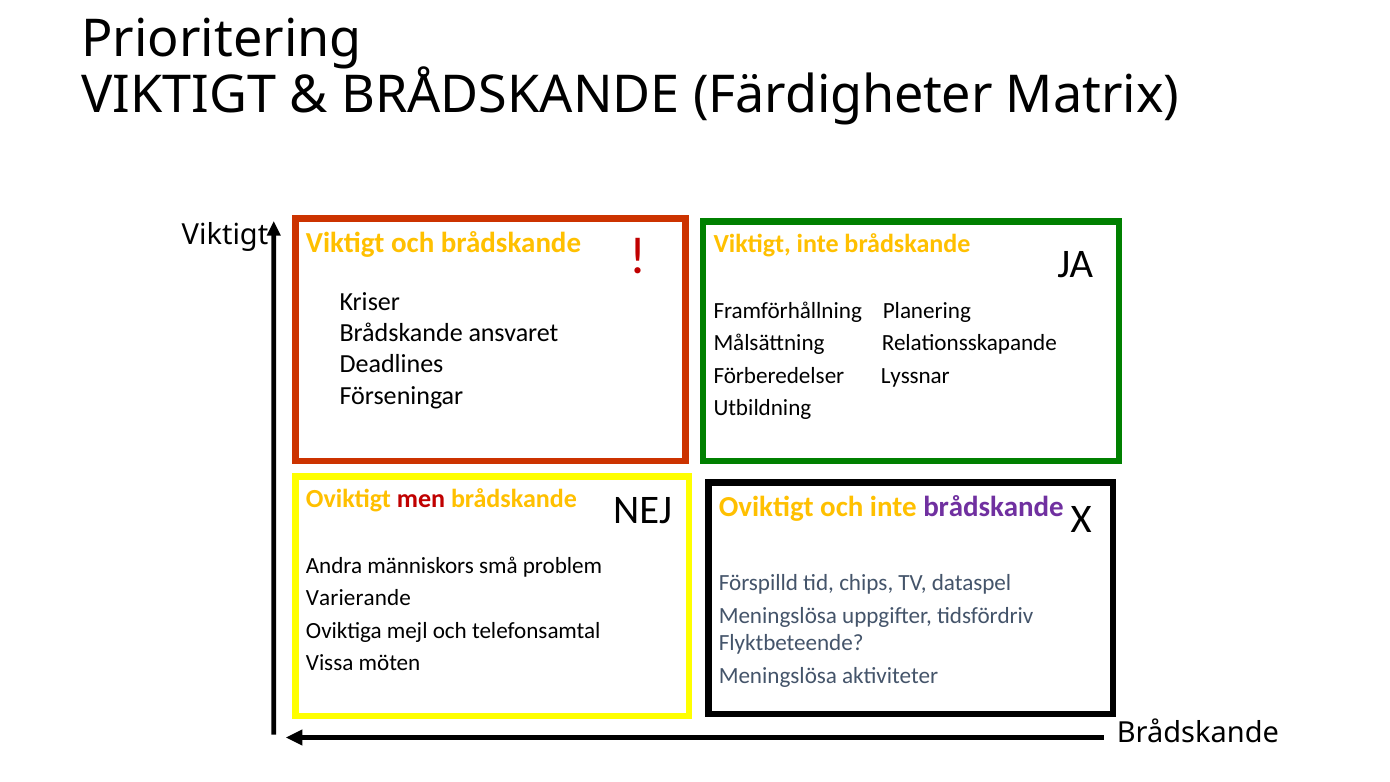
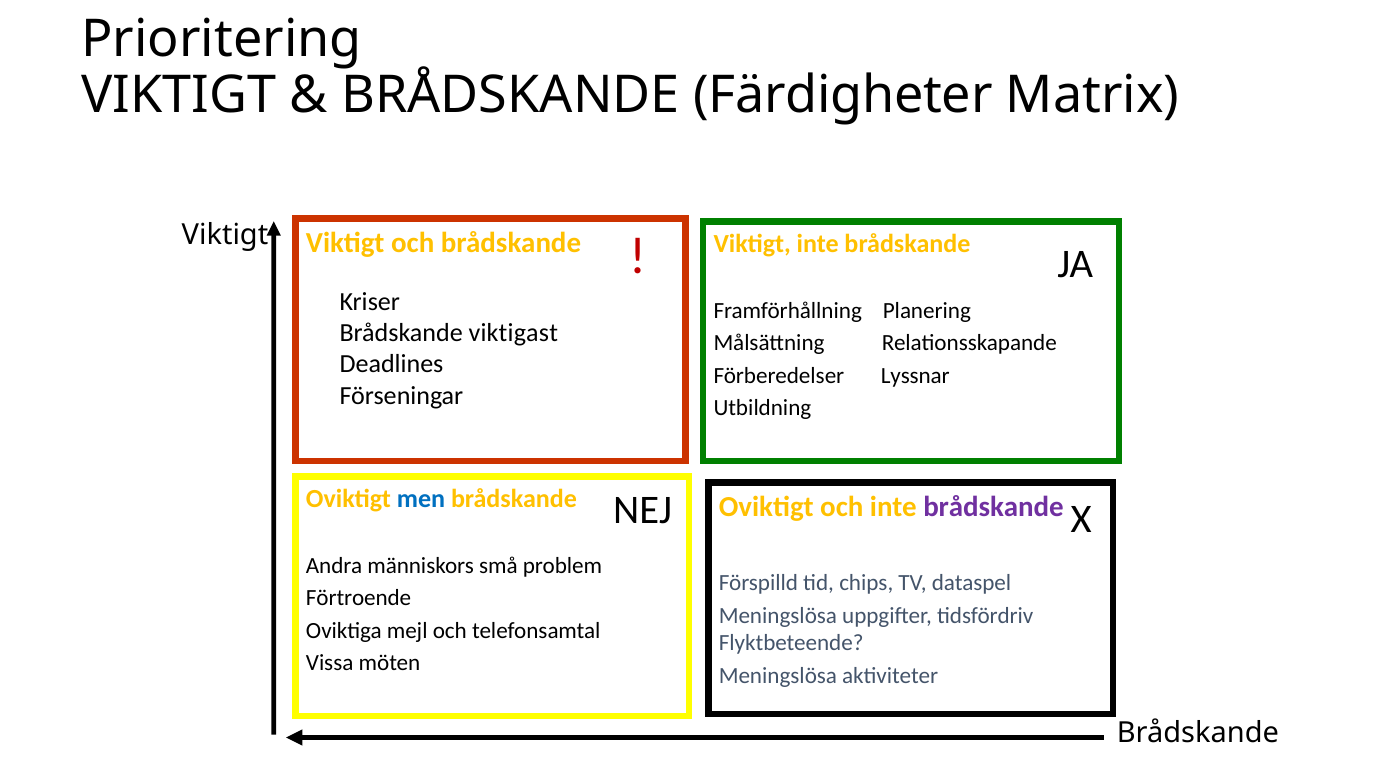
ansvaret: ansvaret -> viktigast (513, 333)
men colour: red -> blue (421, 499)
Varierande: Varierande -> Förtroende (359, 598)
